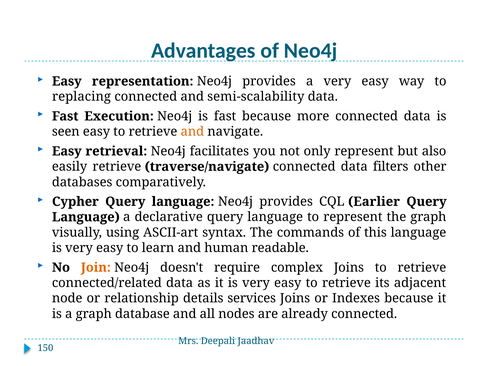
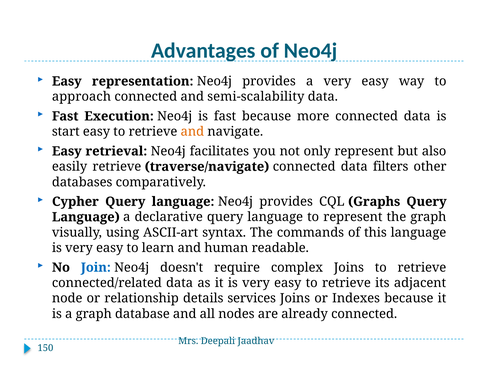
replacing: replacing -> approach (81, 97)
seen: seen -> start (66, 132)
Earlier: Earlier -> Graphs (374, 202)
Join colour: orange -> blue (96, 267)
